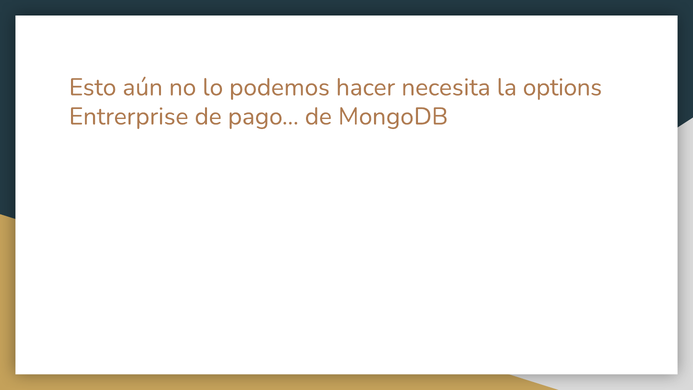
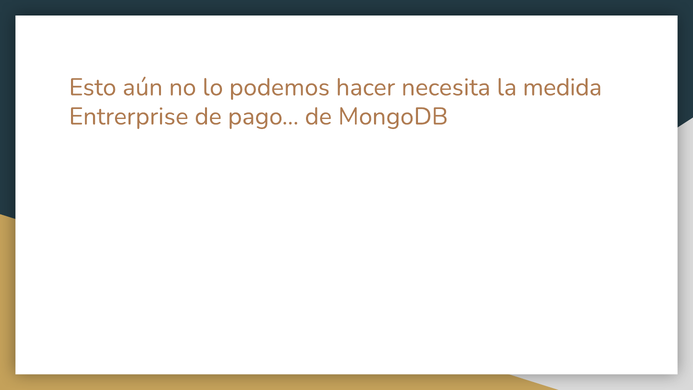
options: options -> medida (562, 87)
